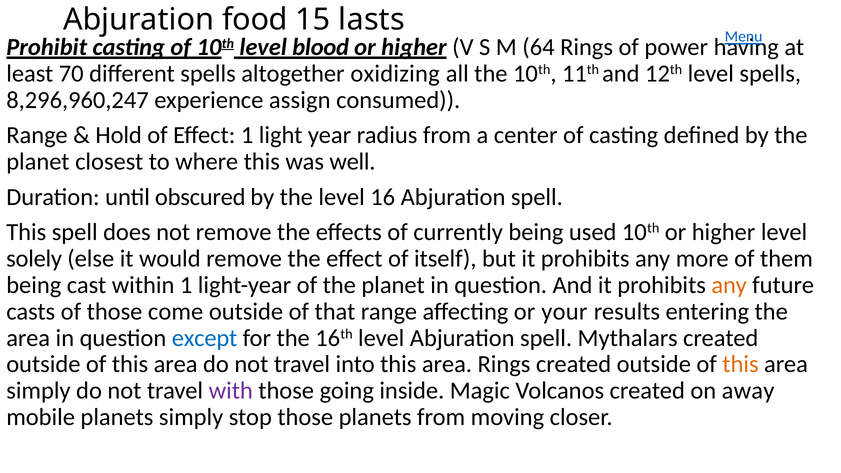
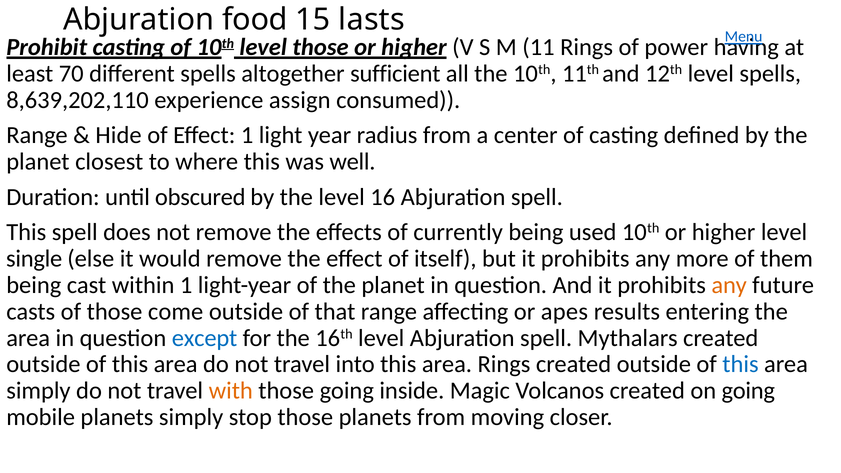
level blood: blood -> those (321, 47)
64: 64 -> 11 (538, 47)
oxidizing: oxidizing -> sufficient (395, 74)
8,296,960,247: 8,296,960,247 -> 8,639,202,110 (78, 100)
Hold: Hold -> Hide (119, 135)
solely: solely -> single (34, 259)
your: your -> apes (564, 312)
this colour: orange -> blue (740, 364)
with colour: purple -> orange (231, 391)
on away: away -> going (748, 391)
